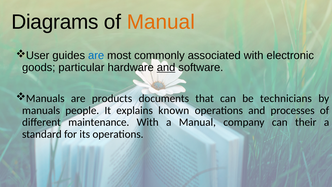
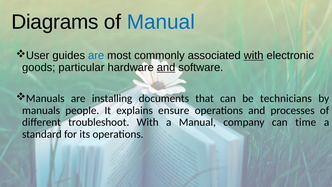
Manual colour: orange -> blue (161, 22)
with underline: none -> present (254, 55)
products: products -> installing (112, 98)
known: known -> ensure (174, 110)
maintenance: maintenance -> troubleshoot (99, 122)
their: their -> time (306, 122)
